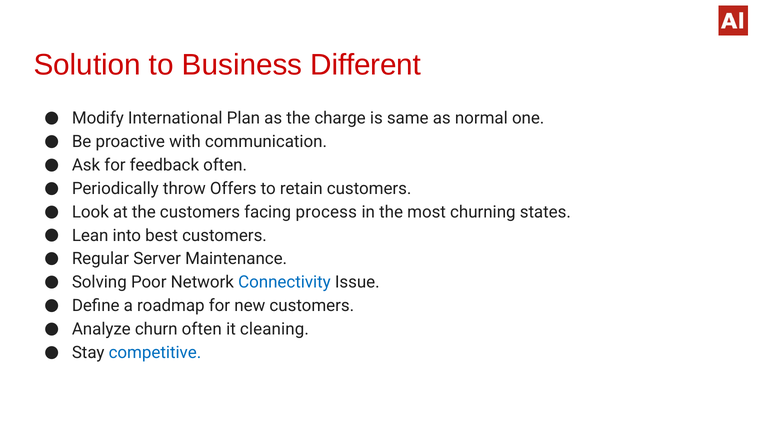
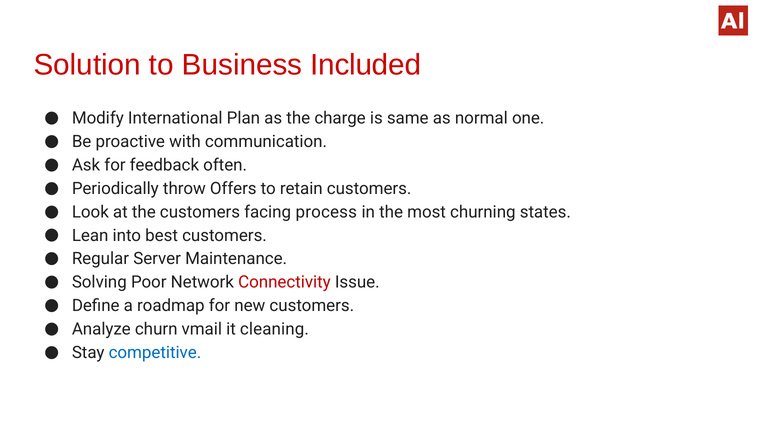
Different: Different -> Included (366, 65)
Connectivity colour: blue -> red (284, 282)
churn often: often -> vmail (202, 329)
